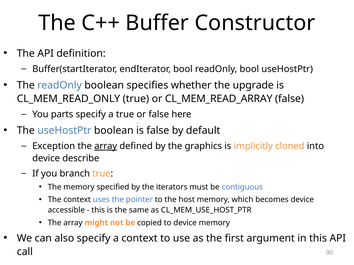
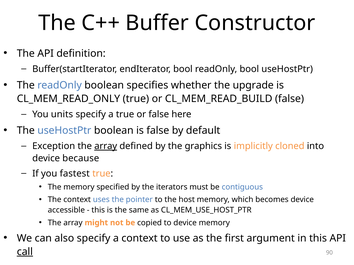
CL_MEM_READ_ARRAY: CL_MEM_READ_ARRAY -> CL_MEM_READ_BUILD (219, 99)
parts: parts -> units (62, 115)
describe: describe -> because (81, 159)
branch: branch -> fastest (75, 174)
call underline: none -> present (25, 252)
